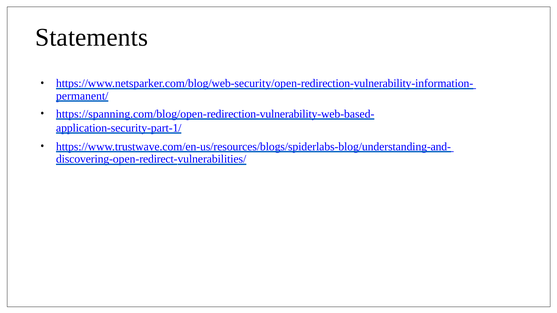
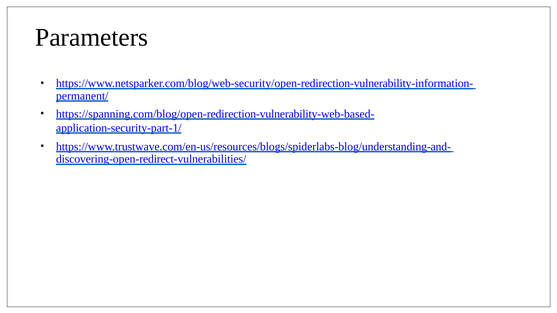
Statements: Statements -> Parameters (92, 38)
